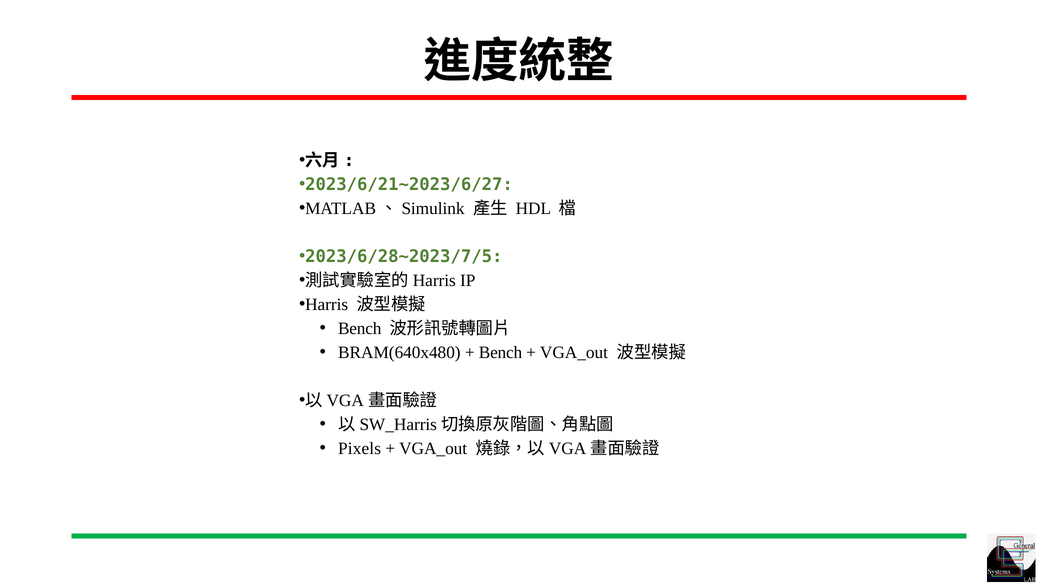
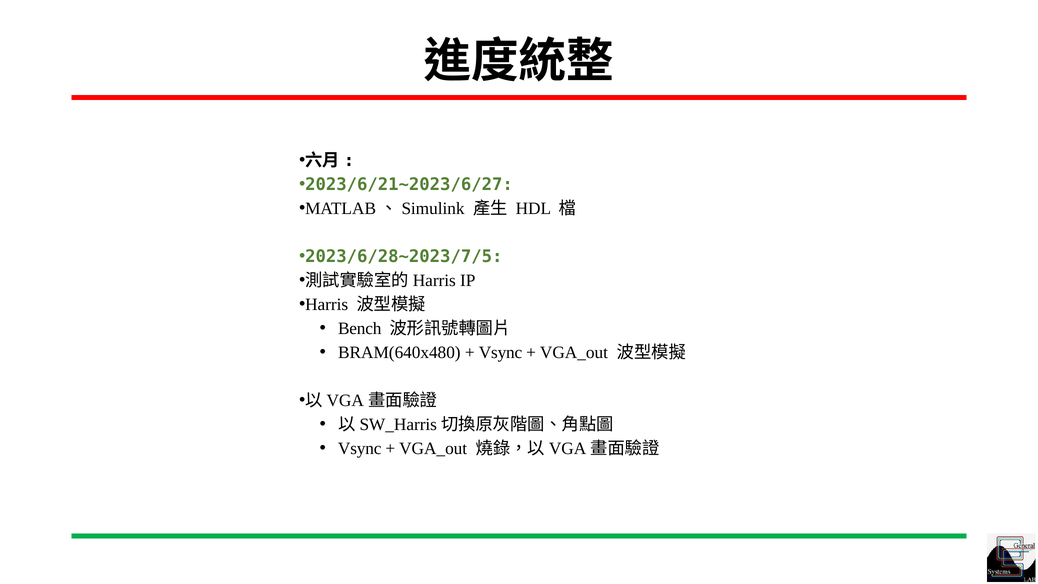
Bench: Bench -> Vsync (501, 352)
Pixels: Pixels -> Vsync (360, 448)
